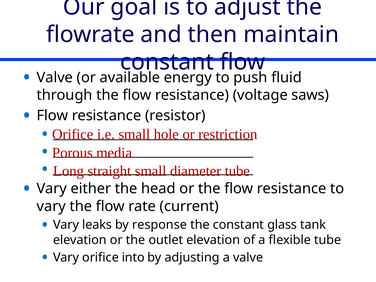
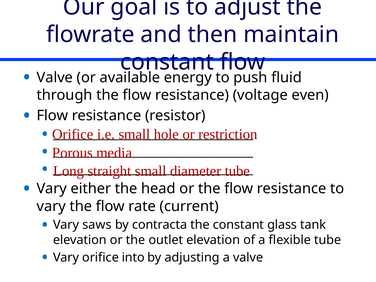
saws: saws -> even (310, 95)
leaks: leaks -> saws (97, 225)
response: response -> contracta (160, 225)
